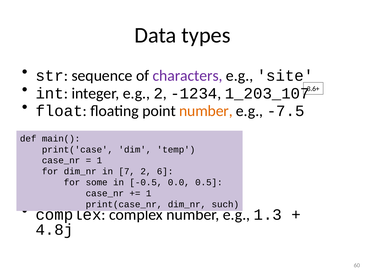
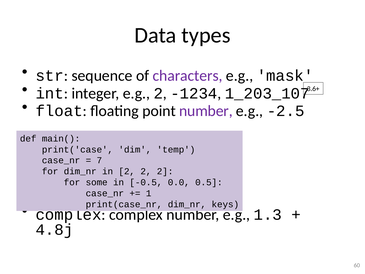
site: site -> mask (285, 76)
number colour: orange -> purple (206, 111)
-7.5: -7.5 -> -2.5 (286, 111)
1: 1 -> 7 (99, 160)
in 7: 7 -> 2 (127, 171)
6: 6 -> 2 (165, 171)
such: such -> keys (225, 204)
